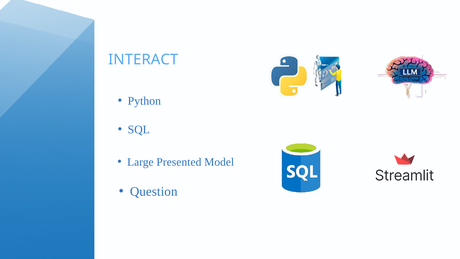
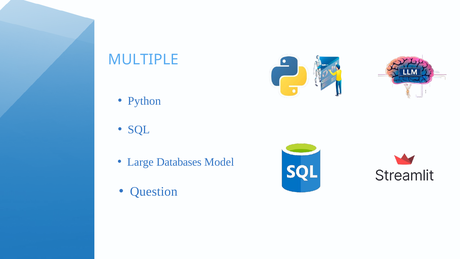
INTERACT: INTERACT -> MULTIPLE (143, 60)
Presented: Presented -> Databases (179, 162)
